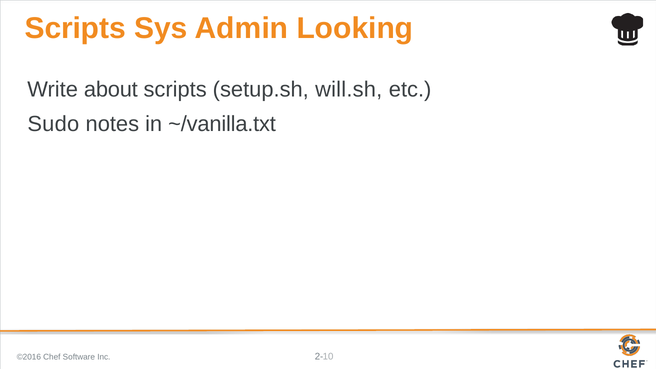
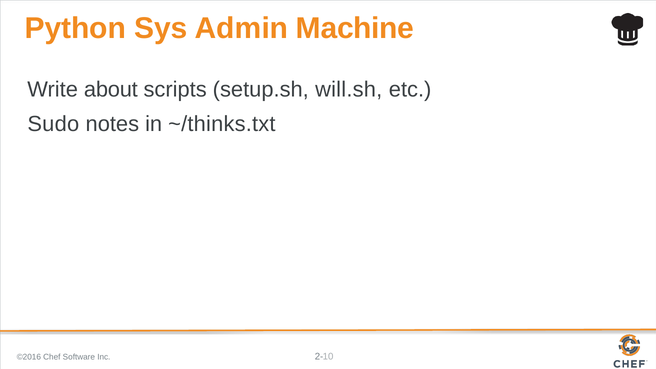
Scripts: Scripts -> Python (75, 28)
Looking: Looking -> Machine (355, 28)
~/vanilla.txt: ~/vanilla.txt -> ~/thinks.txt (222, 124)
